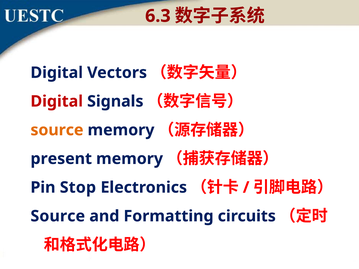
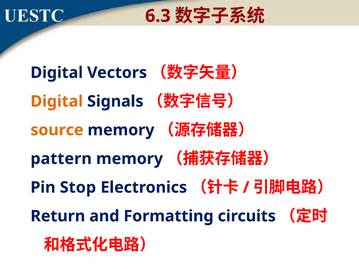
Digital colour: red -> orange (57, 101)
present: present -> pattern (61, 159)
Source: Source -> Return (58, 216)
